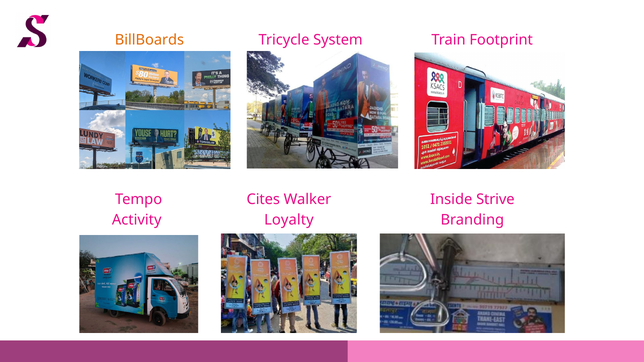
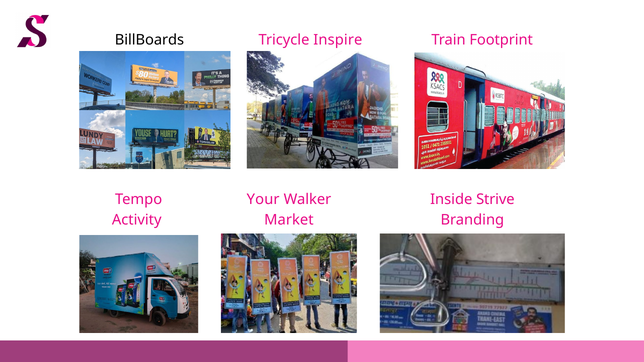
BillBoards colour: orange -> black (149, 40)
System: System -> Inspire (338, 40)
Cites: Cites -> Your (263, 199)
Loyalty: Loyalty -> Market (289, 220)
